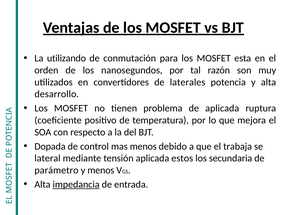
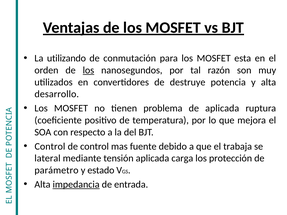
los underline: none -> present (88, 70)
laterales: laterales -> destruye (188, 82)
Dopada: Dopada -> Control (50, 146)
mas menos: menos -> fuente (143, 146)
estos: estos -> carga (182, 158)
secundaria: secundaria -> protección (231, 158)
y menos: menos -> estado (101, 170)
